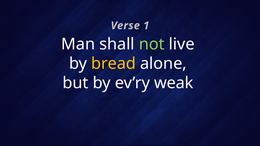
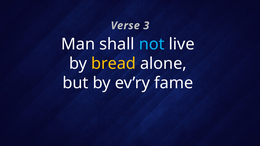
1: 1 -> 3 (146, 26)
not colour: light green -> light blue (152, 44)
weak: weak -> fame (174, 83)
